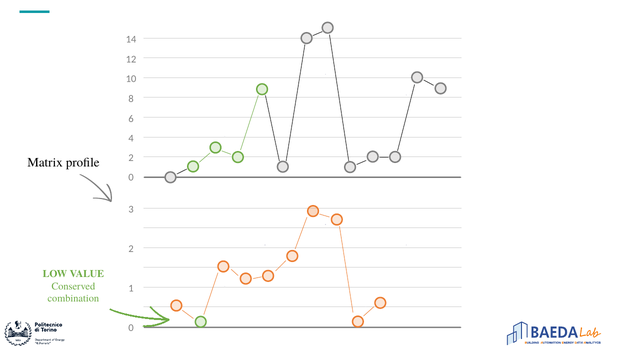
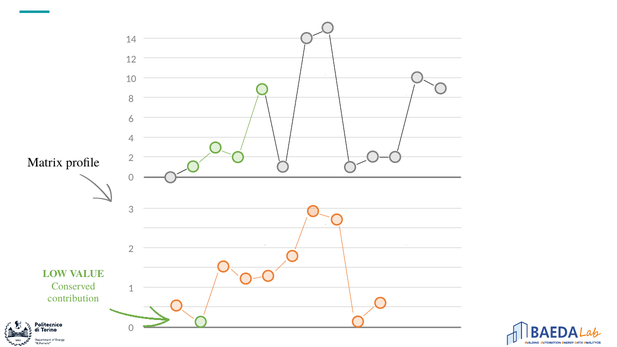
combination: combination -> contribution (73, 299)
